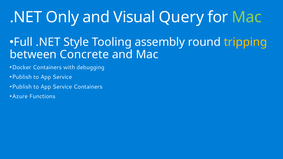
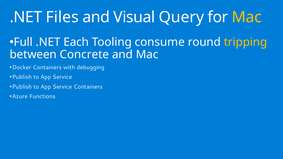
Only: Only -> Files (62, 17)
Mac colour: light green -> yellow (247, 17)
Style: Style -> Each (76, 42)
assembly: assembly -> consume (160, 42)
